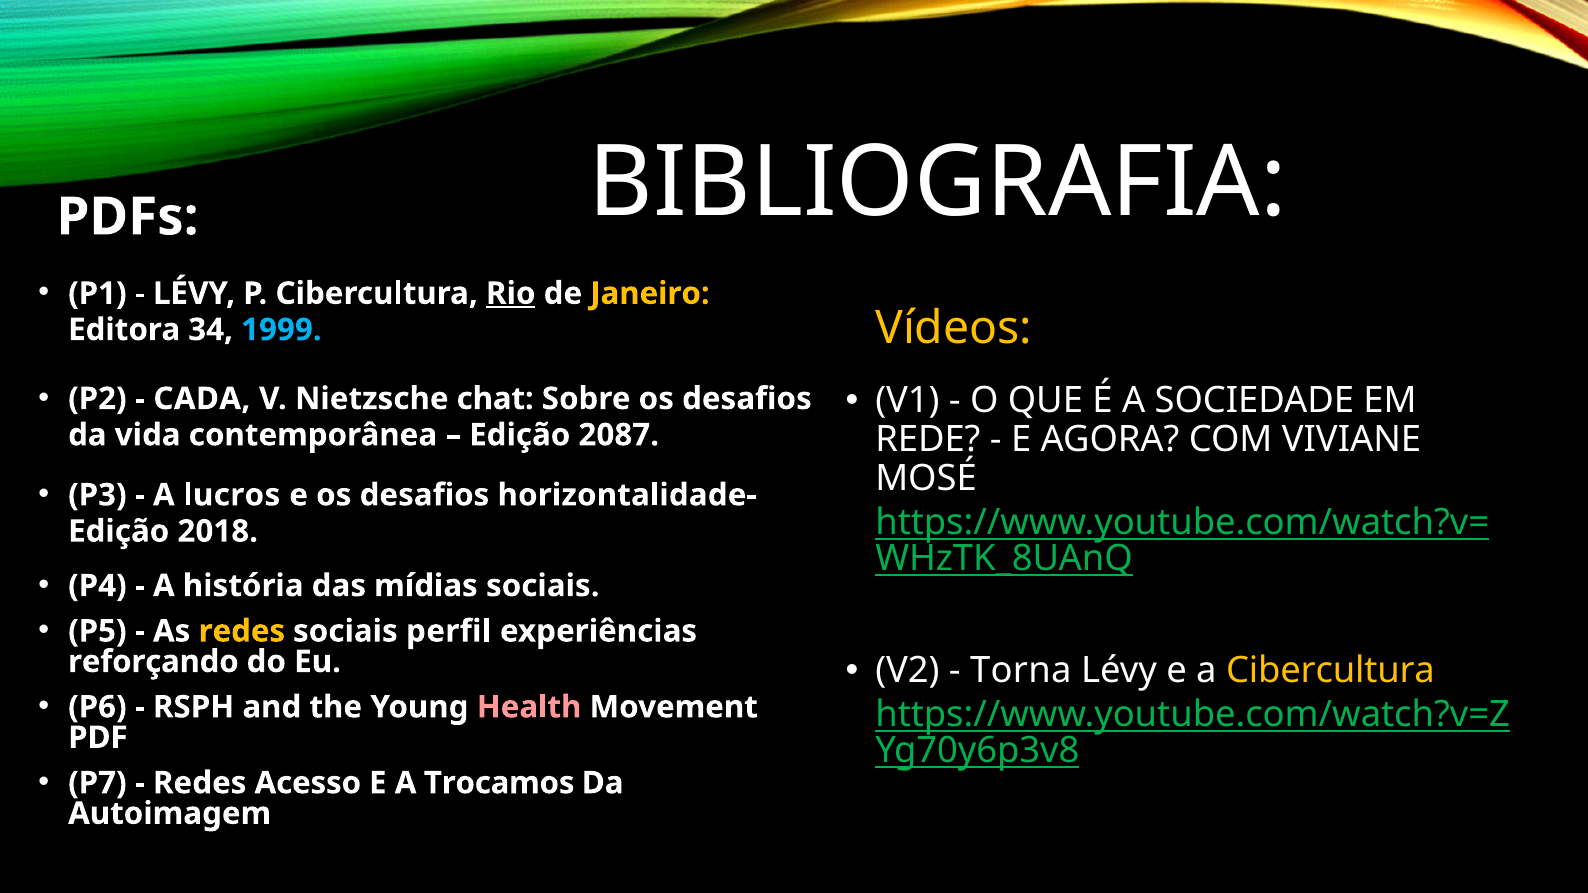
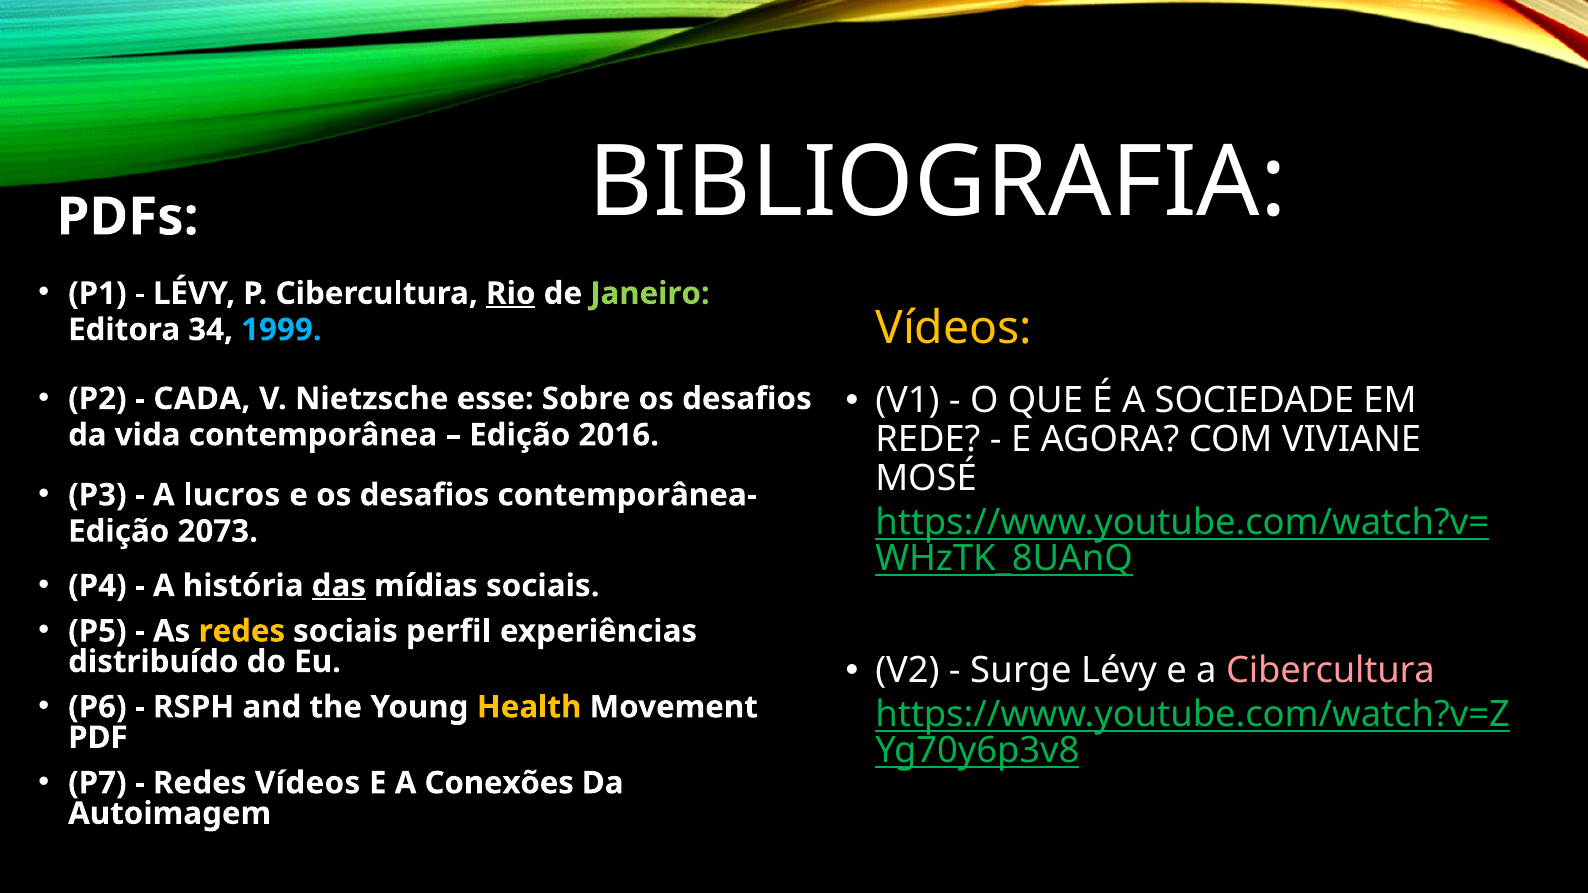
Janeiro colour: yellow -> light green (650, 294)
chat: chat -> esse (495, 399)
2087: 2087 -> 2016 (619, 435)
horizontalidade-: horizontalidade- -> contemporânea- (627, 495)
2018: 2018 -> 2073 (218, 531)
das underline: none -> present (339, 586)
Torna: Torna -> Surge (1021, 671)
Cibercultura colour: yellow -> pink (1330, 671)
reforçando: reforçando -> distribuído (153, 662)
Health colour: pink -> yellow (529, 707)
Redes Acesso: Acesso -> Vídeos (308, 783)
Trocamos: Trocamos -> Conexões (499, 783)
